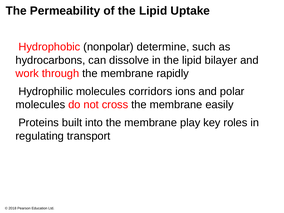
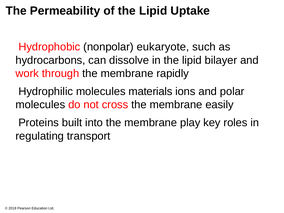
determine: determine -> eukaryote (163, 47)
corridors: corridors -> materials (150, 91)
